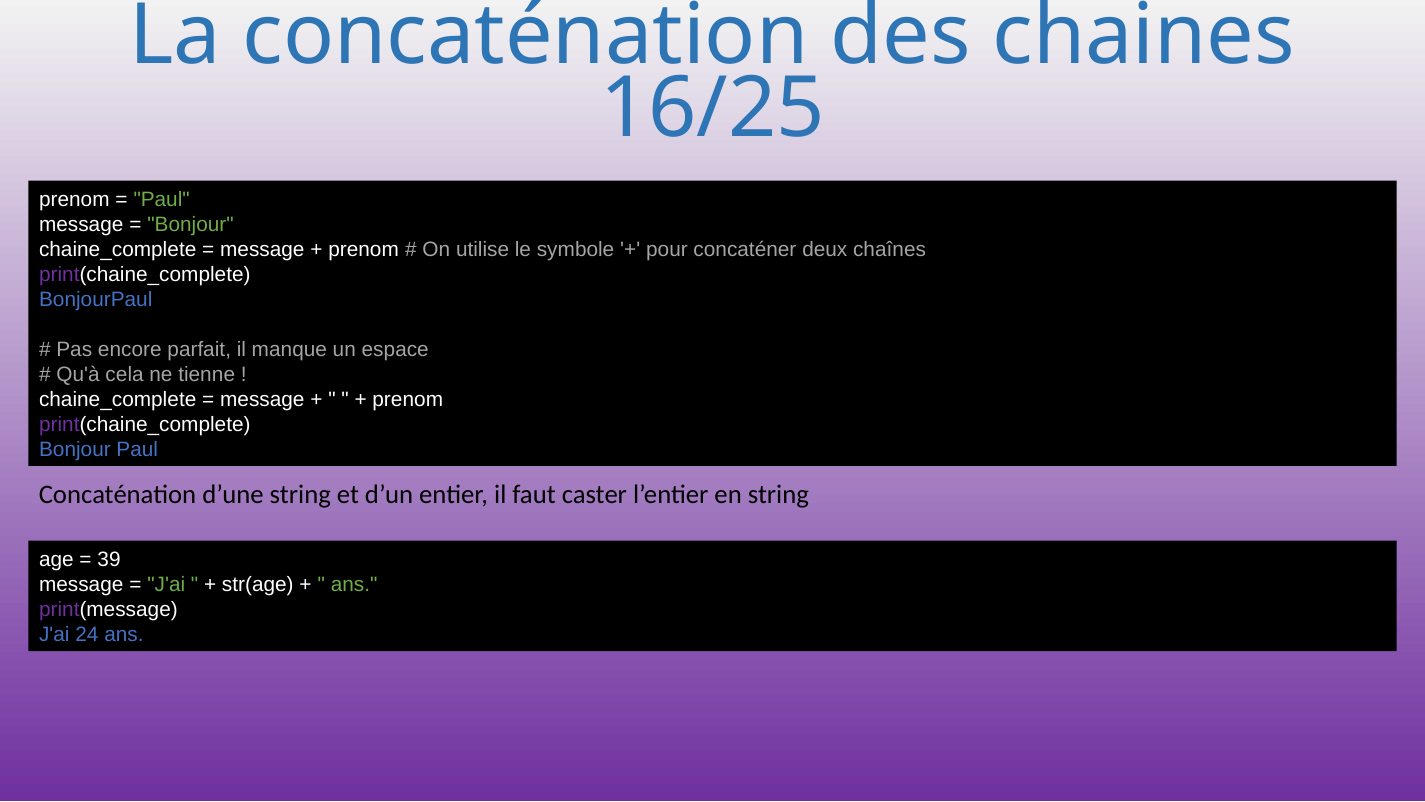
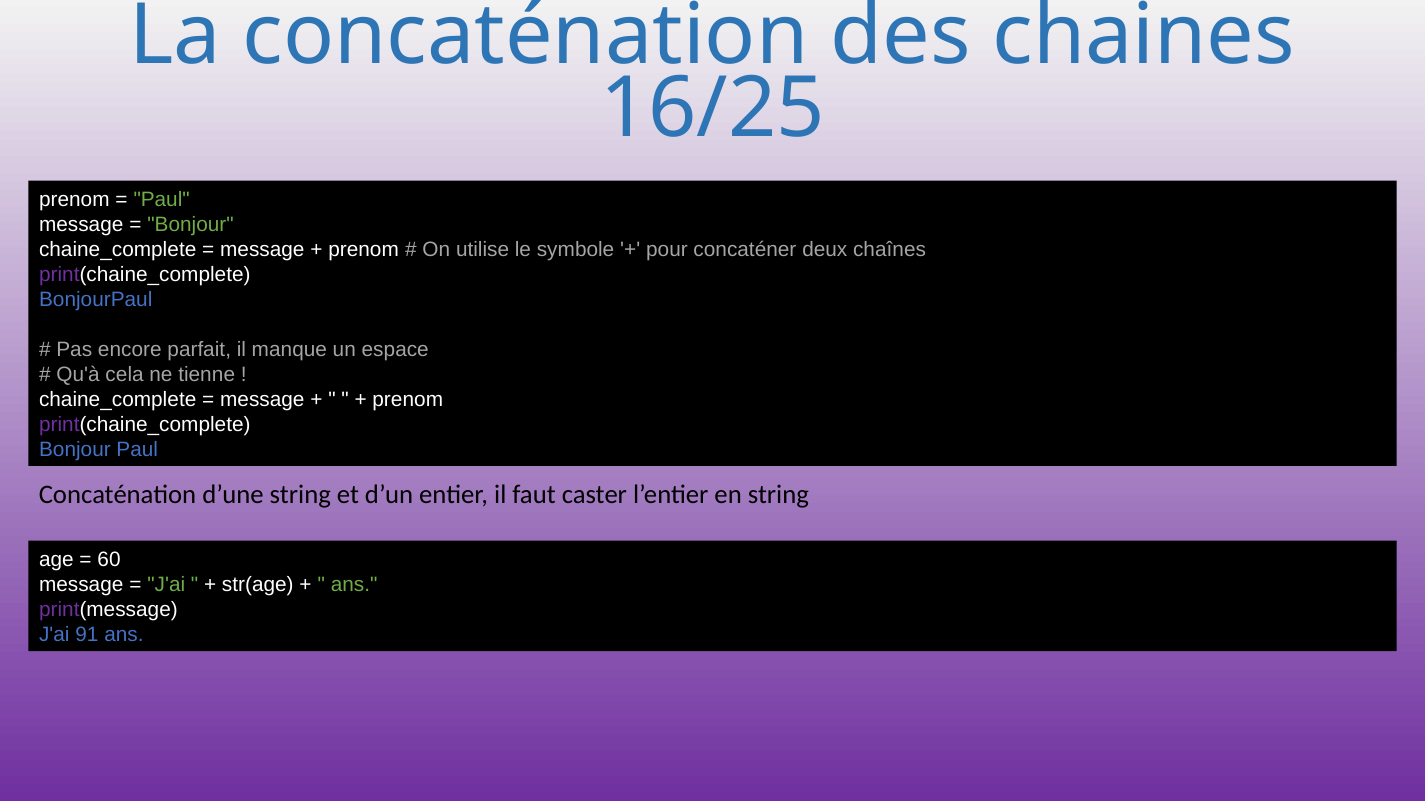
39: 39 -> 60 (109, 560)
24: 24 -> 91 (87, 635)
